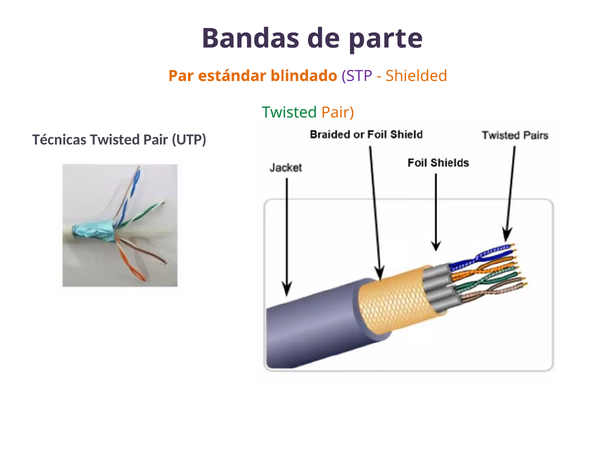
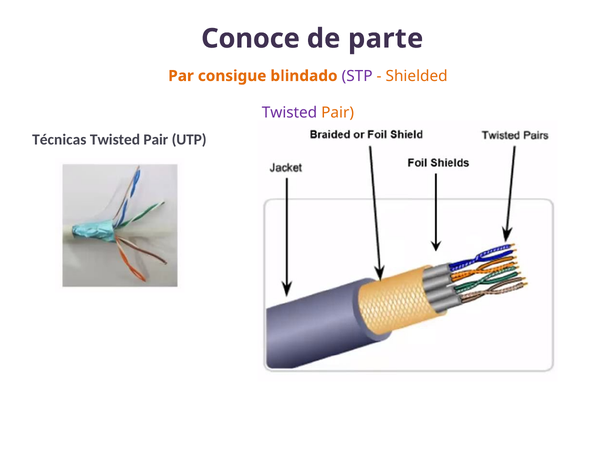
Bandas: Bandas -> Conoce (250, 39)
estándar: estándar -> consigue (232, 76)
Twisted colour: green -> purple (290, 113)
